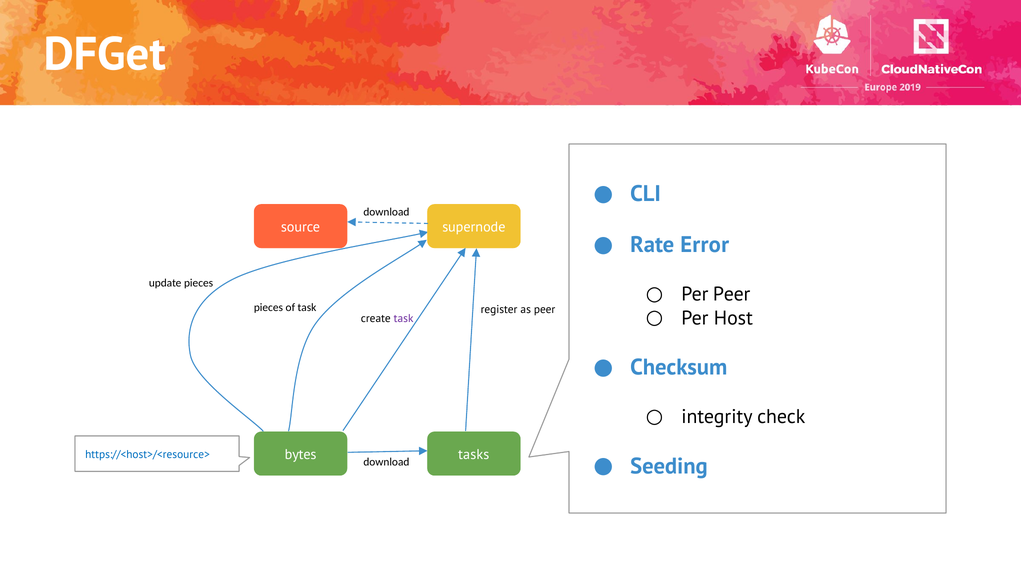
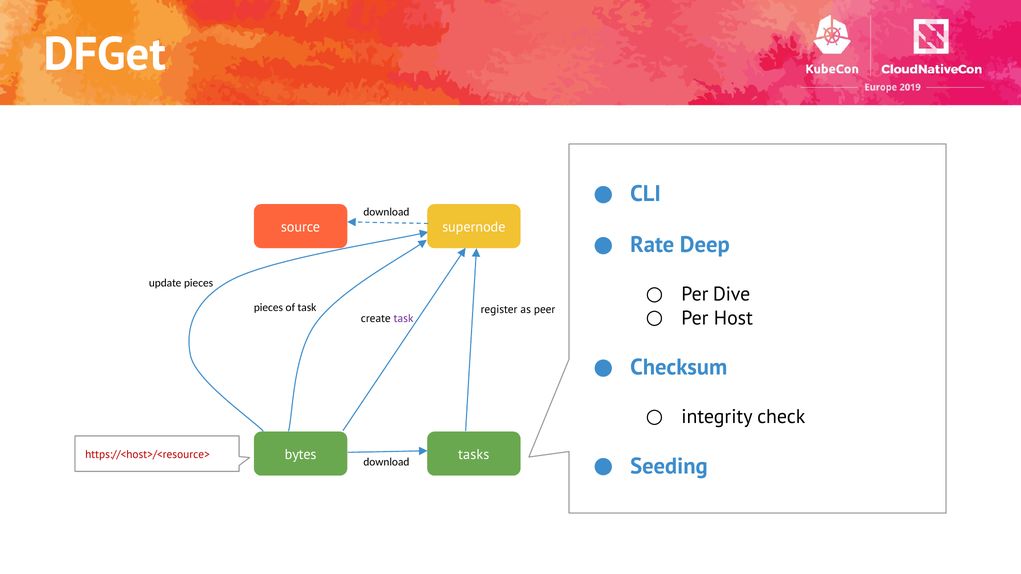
Error: Error -> Deep (705, 245)
Per Peer: Peer -> Dive (732, 294)
https://<host>/<resource> colour: blue -> red (148, 455)
